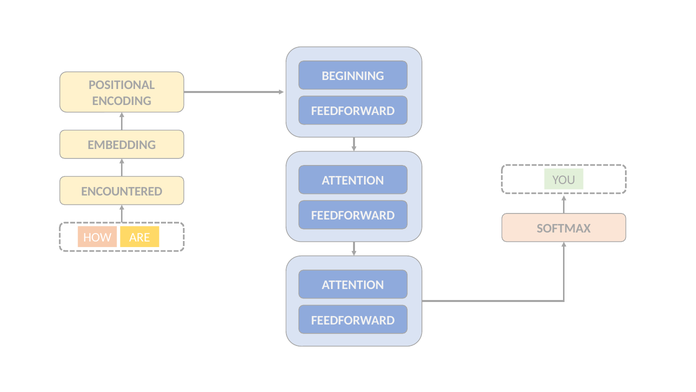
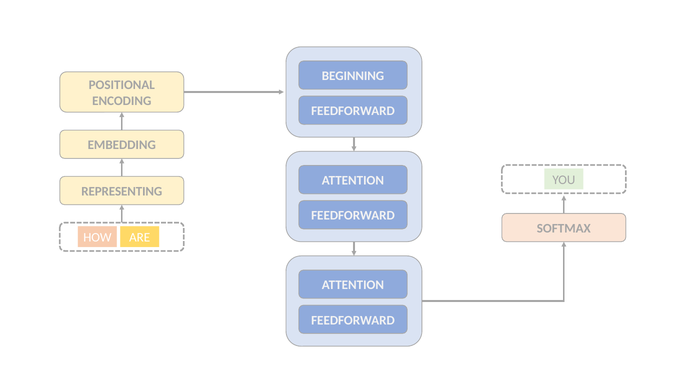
ENCOUNTERED: ENCOUNTERED -> REPRESENTING (122, 191)
